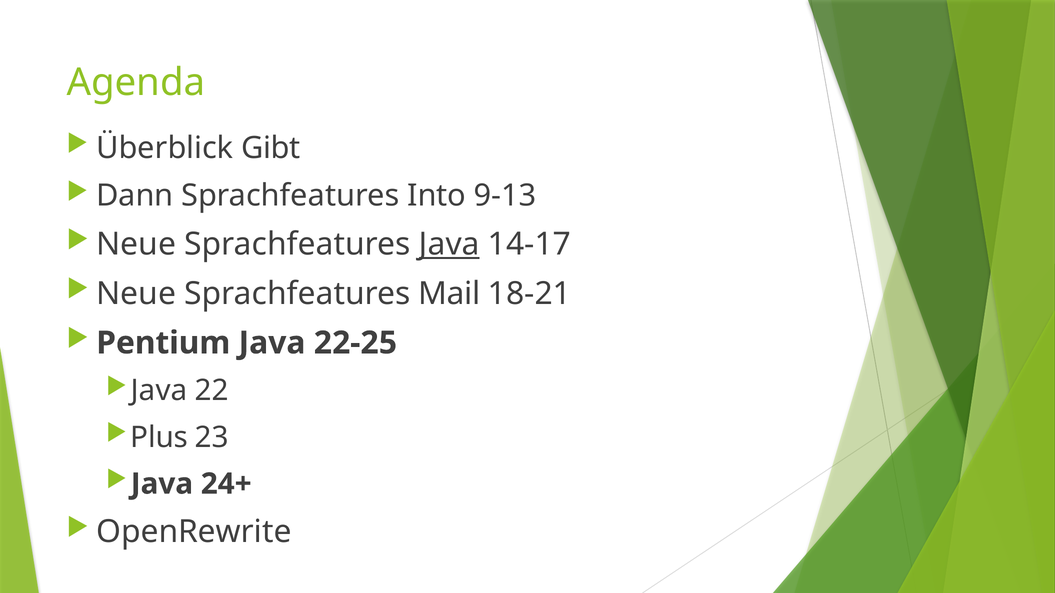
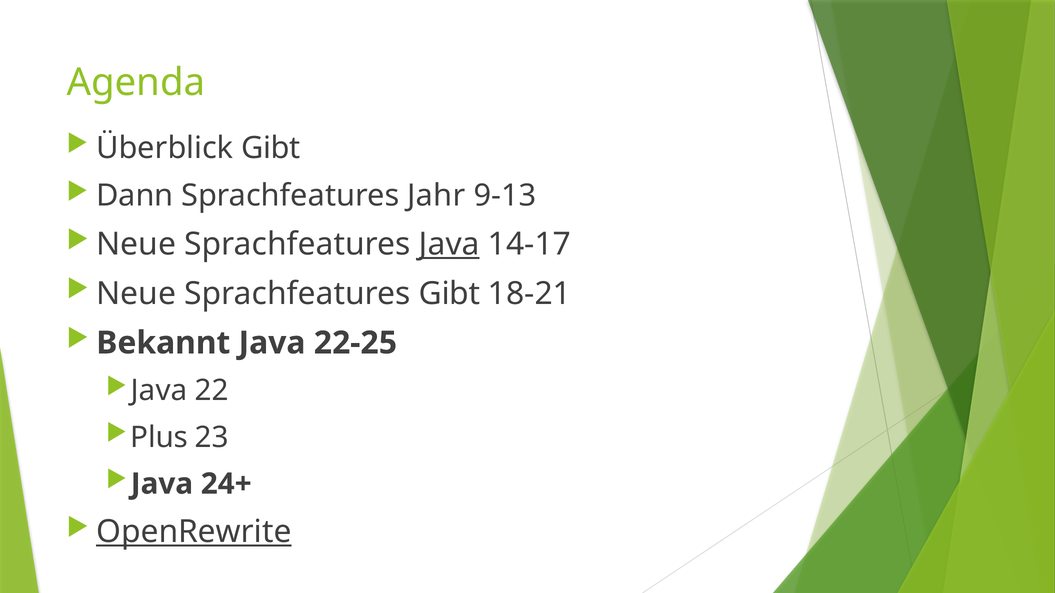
Into: Into -> Jahr (436, 196)
Sprachfeatures Mail: Mail -> Gibt (449, 294)
Pentium: Pentium -> Bekannt (163, 343)
OpenRewrite underline: none -> present (194, 532)
